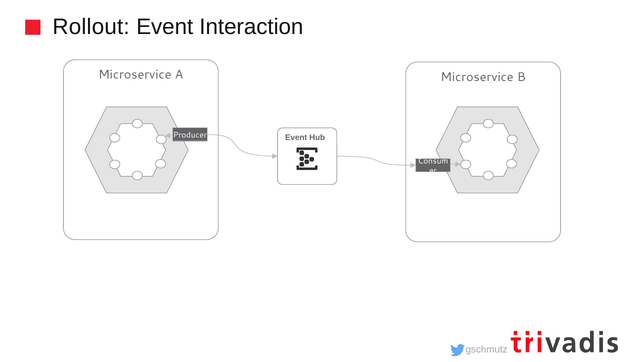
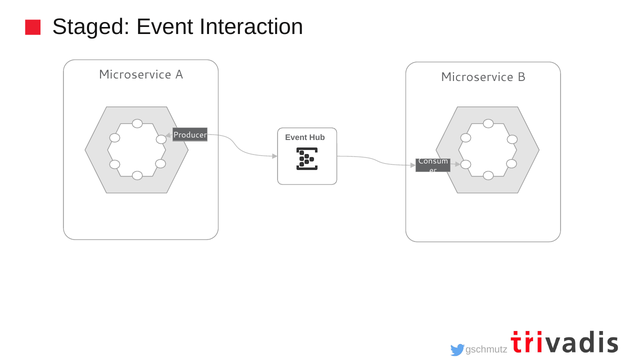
Rollout: Rollout -> Staged (91, 27)
